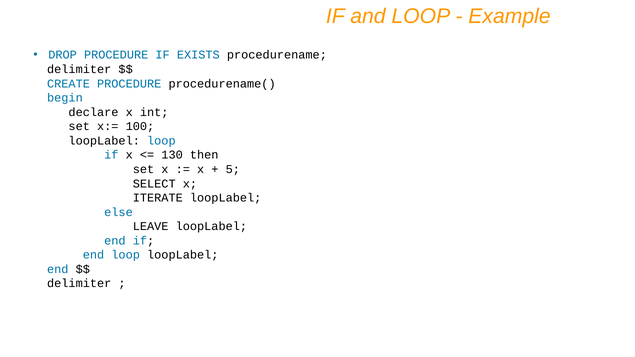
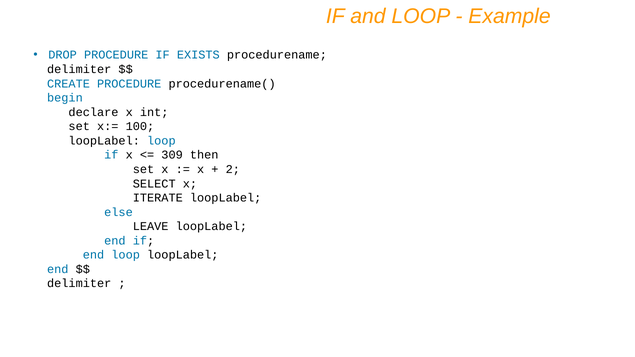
130: 130 -> 309 (172, 155)
5: 5 -> 2 (233, 169)
